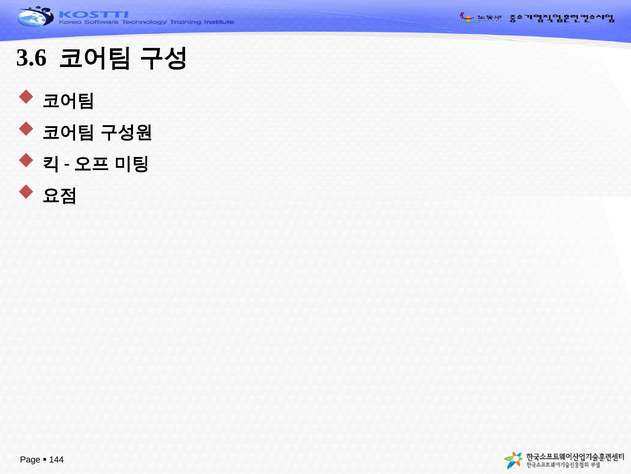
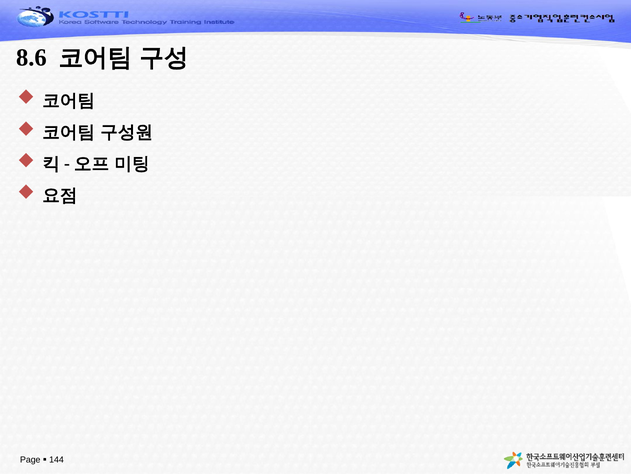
3.6: 3.6 -> 8.6 (31, 57)
